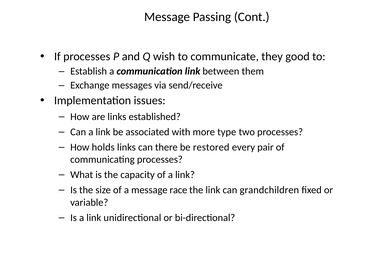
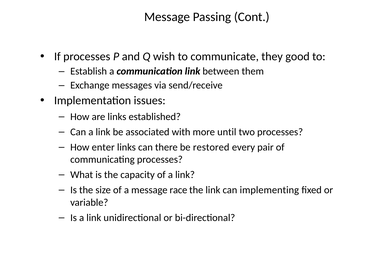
type: type -> until (227, 132)
holds: holds -> enter (103, 147)
grandchildren: grandchildren -> implementing (269, 190)
